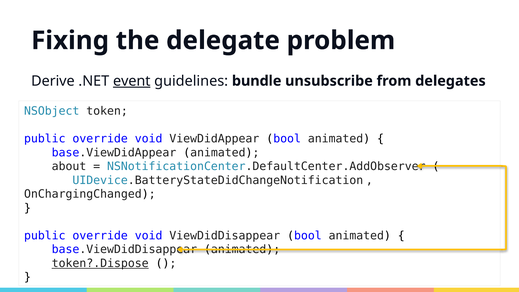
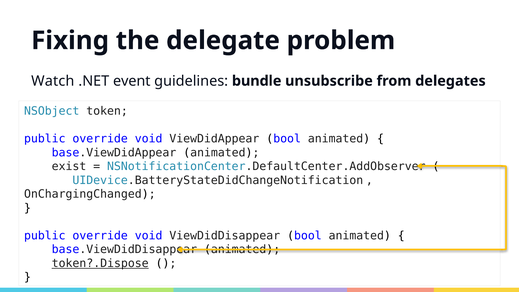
Derive: Derive -> Watch (53, 81)
event underline: present -> none (132, 81)
about: about -> exist (69, 166)
